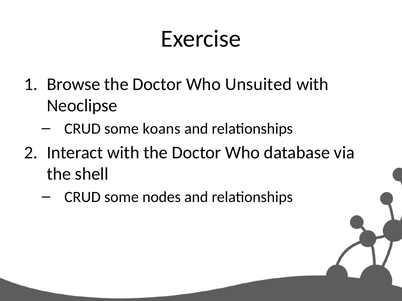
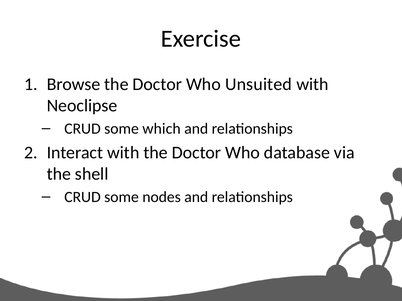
koans: koans -> which (162, 129)
